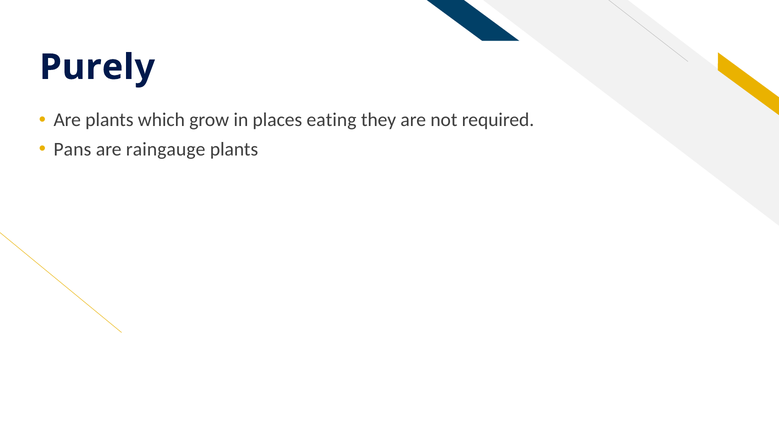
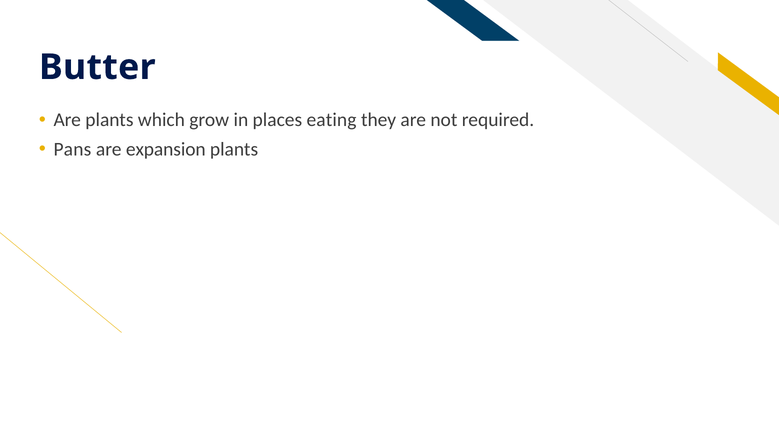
Purely: Purely -> Butter (97, 67)
raingauge: raingauge -> expansion (166, 149)
